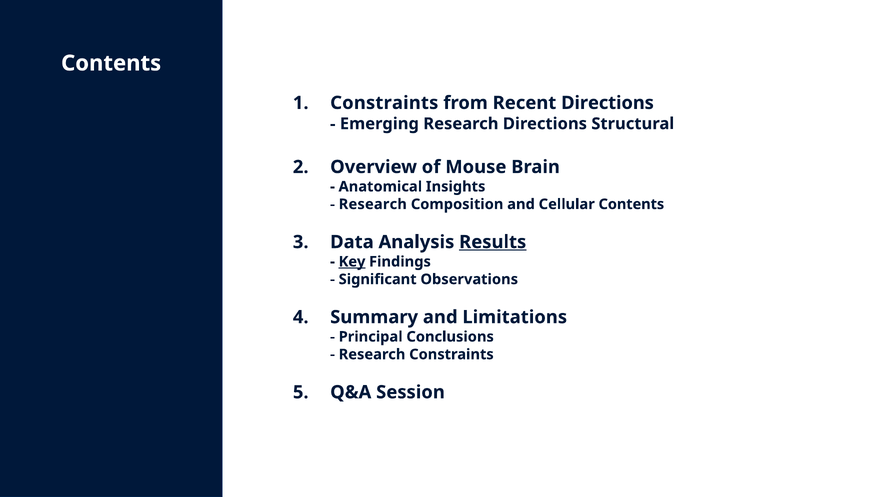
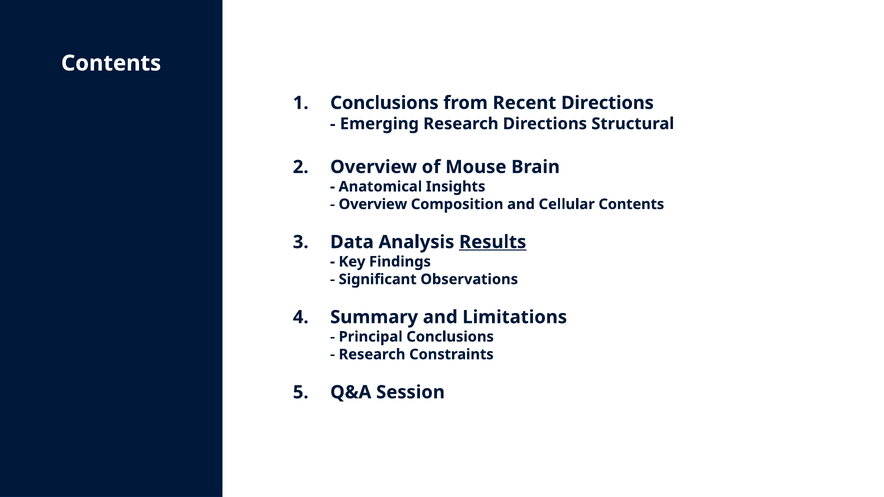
Constraints: Constraints -> Conclusions (384, 103)
Research: Research -> Overview (373, 204)
Key underline: present -> none (352, 262)
